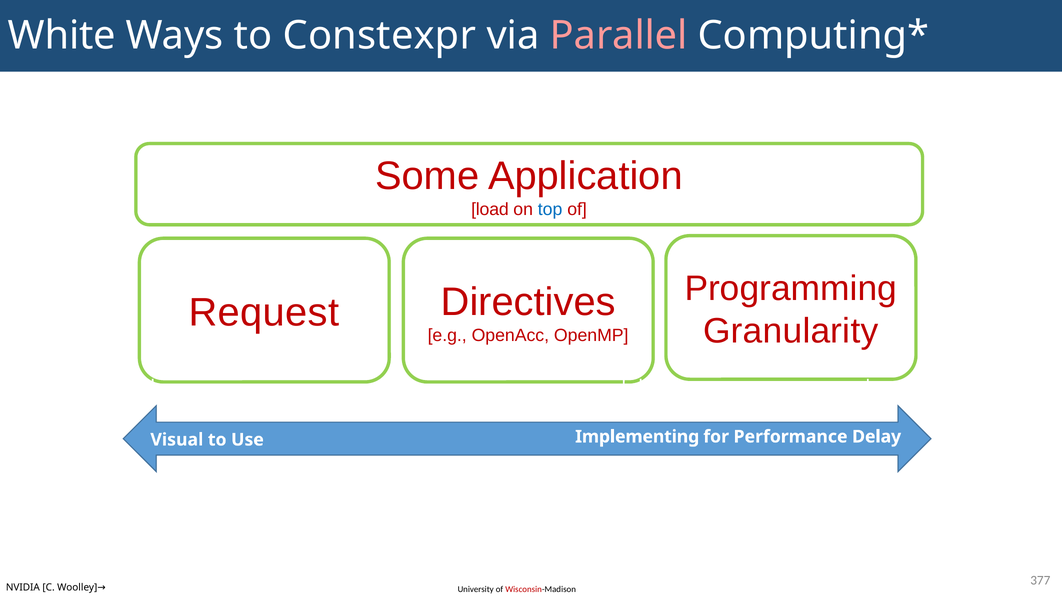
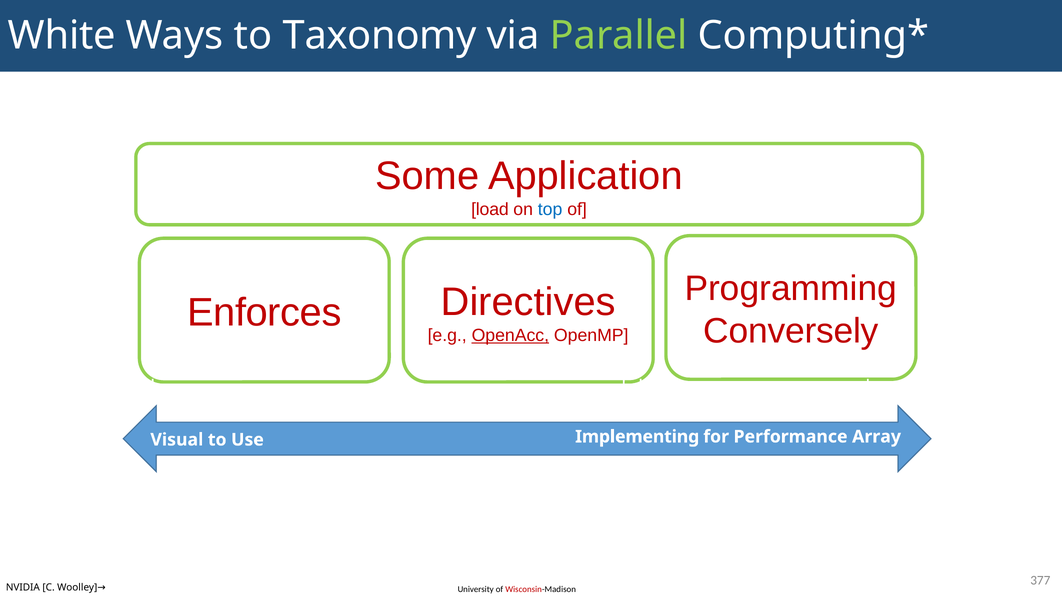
Constexpr: Constexpr -> Taxonomy (380, 36)
Parallel colour: pink -> light green (619, 36)
Request: Request -> Enforces (264, 313)
Granularity: Granularity -> Conversely (791, 331)
OpenAcc underline: none -> present (510, 335)
Delay: Delay -> Array (877, 437)
